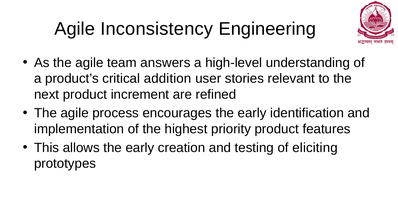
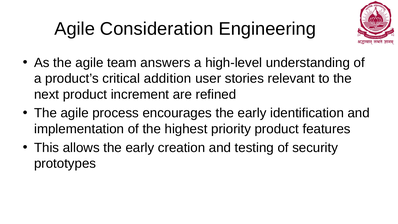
Inconsistency: Inconsistency -> Consideration (157, 29)
eliciting: eliciting -> security (315, 148)
